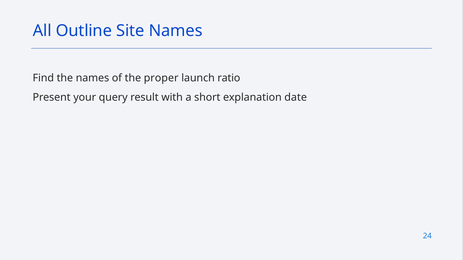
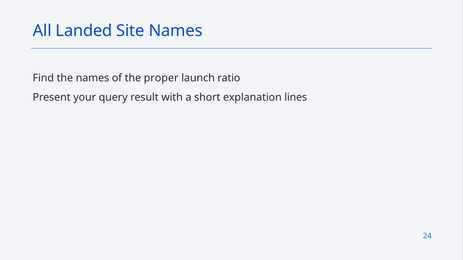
Outline: Outline -> Landed (84, 31)
date: date -> lines (296, 98)
